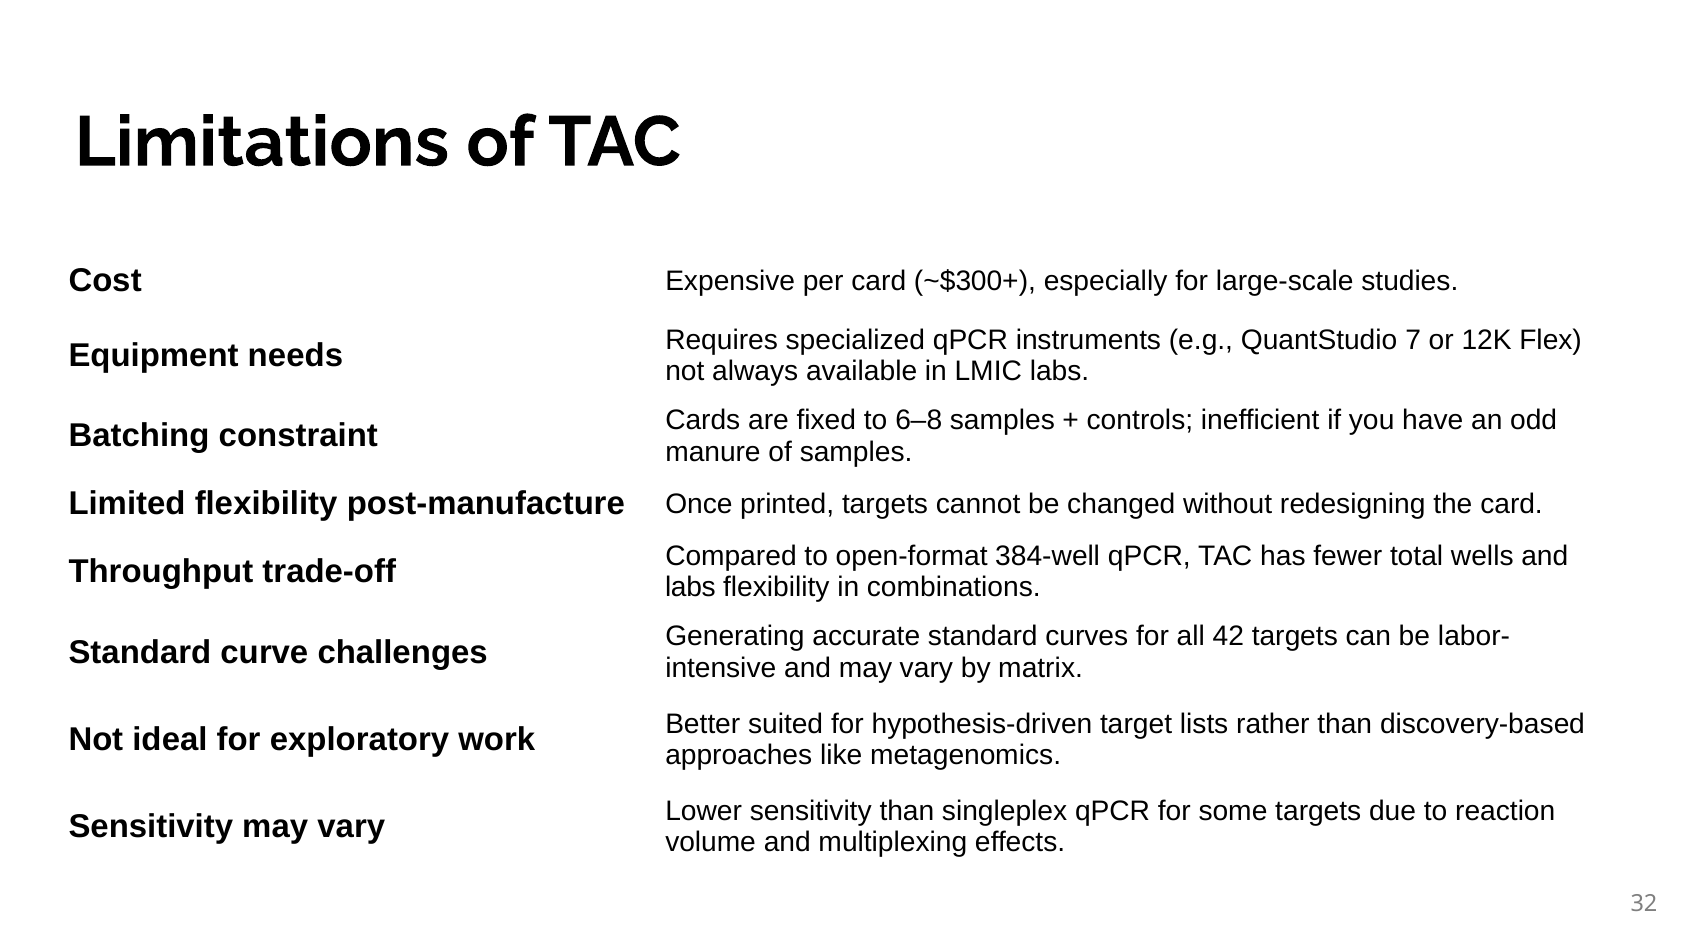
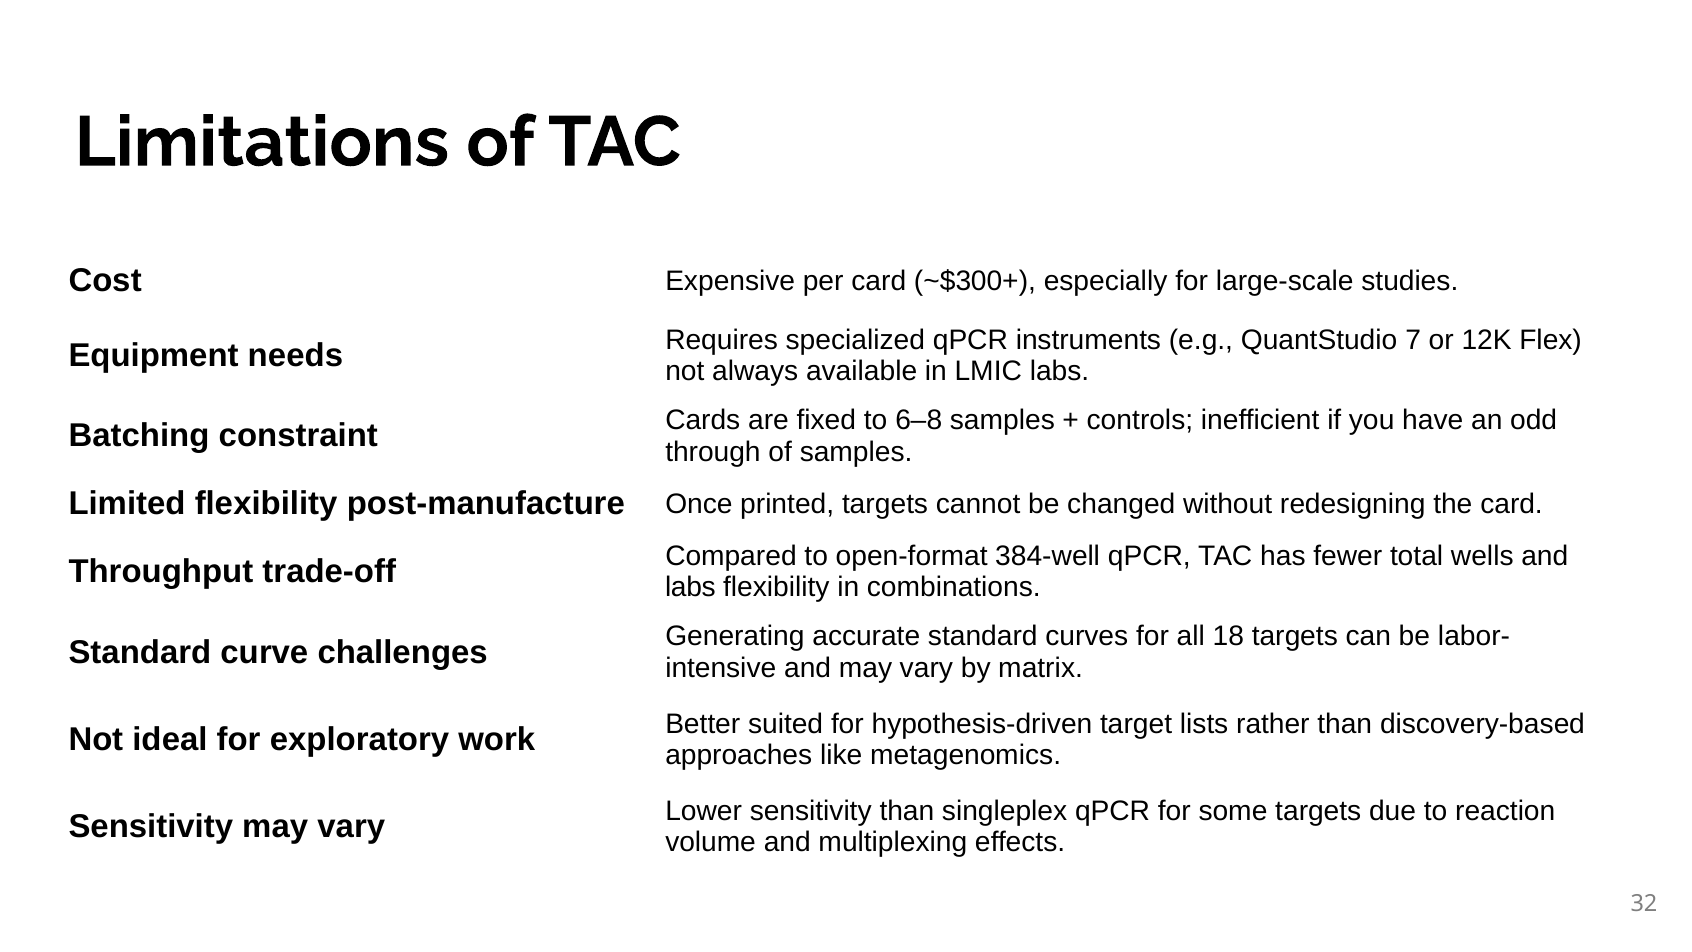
manure: manure -> through (713, 452)
42: 42 -> 18 (1228, 637)
